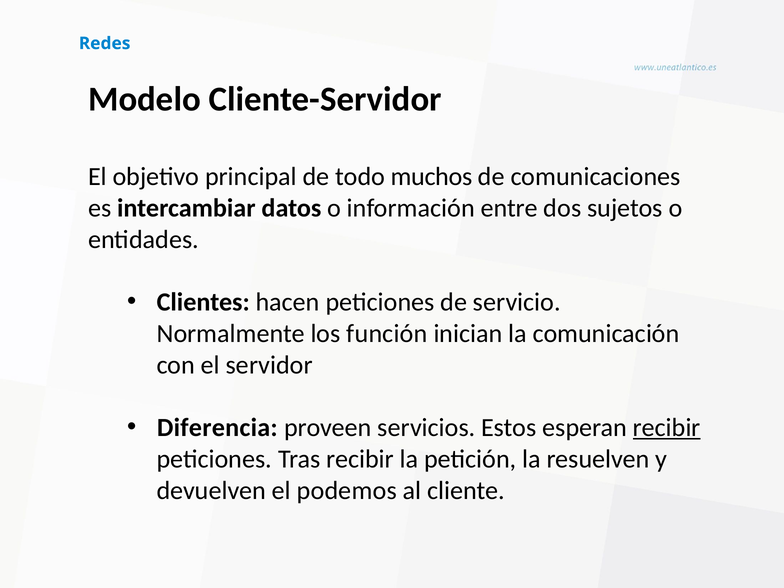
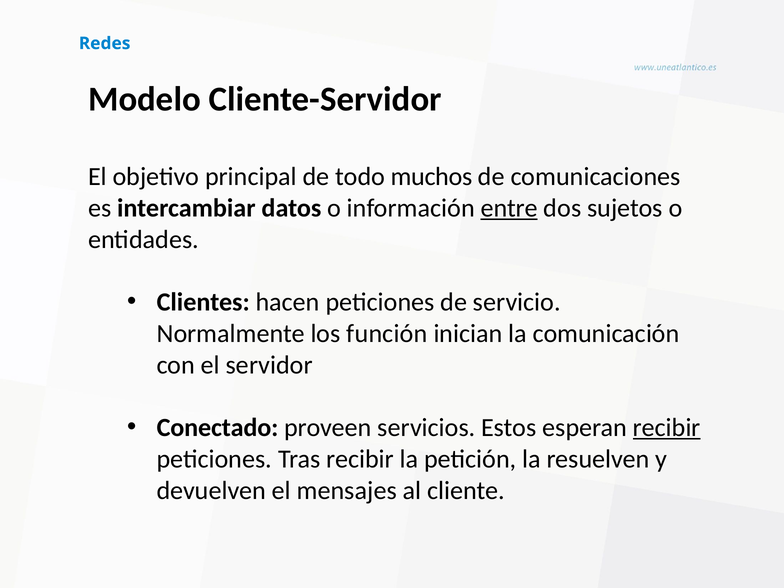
entre underline: none -> present (509, 208)
Diferencia: Diferencia -> Conectado (218, 428)
podemos: podemos -> mensajes (347, 490)
